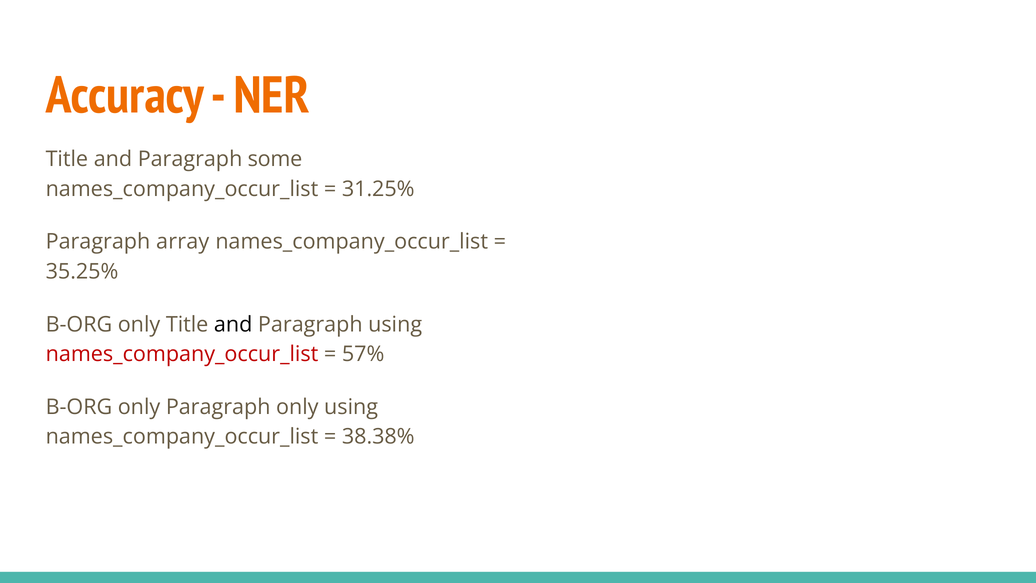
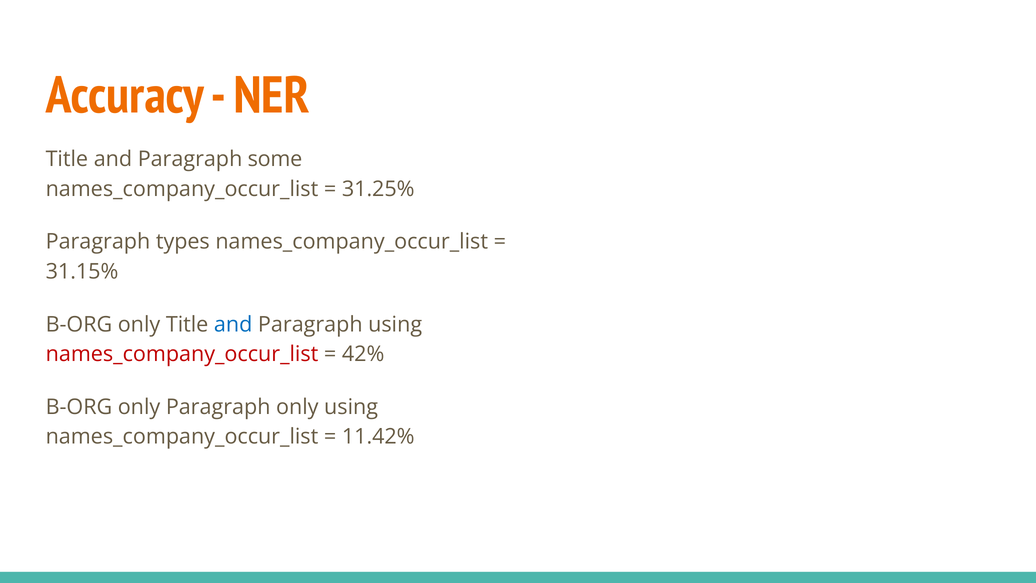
array: array -> types (183, 242)
35.25%: 35.25% -> 31.15% (82, 272)
and colour: black -> blue (233, 324)
57%: 57% -> 42% (363, 354)
38.38%: 38.38% -> 11.42% (378, 437)
